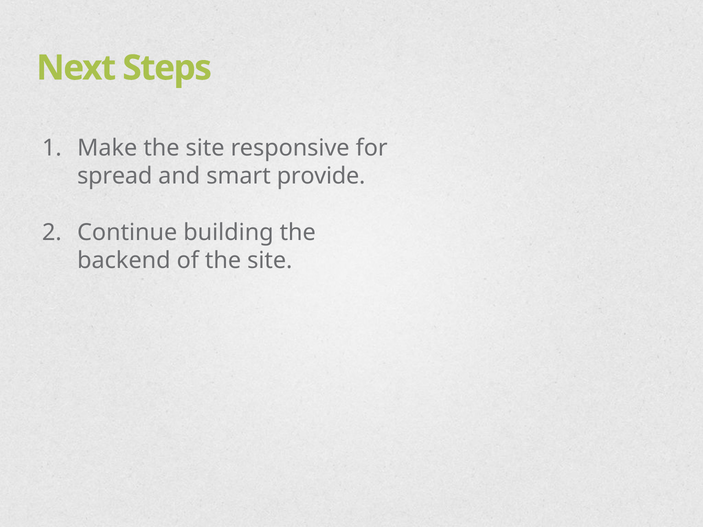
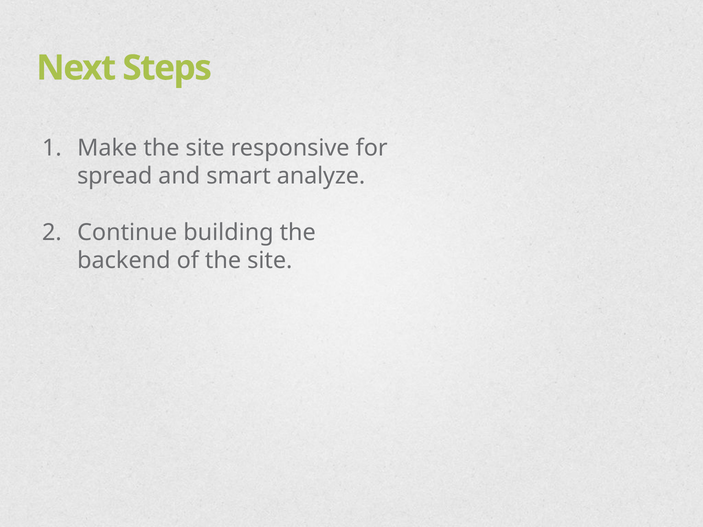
provide: provide -> analyze (321, 176)
